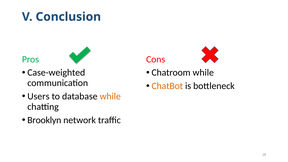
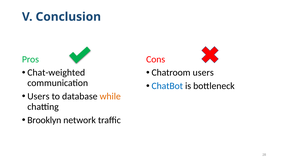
Case-weighted: Case-weighted -> Chat-weighted (56, 73)
Chatroom while: while -> users (203, 73)
ChatBot colour: orange -> blue (167, 86)
